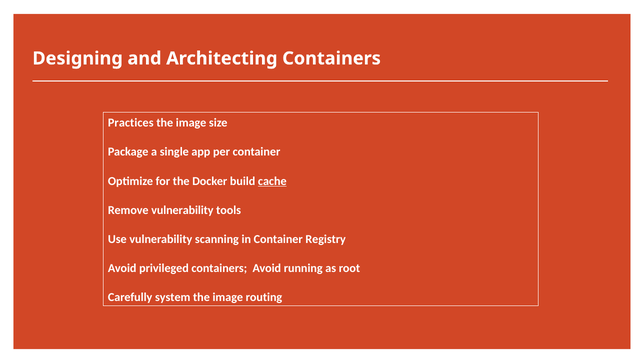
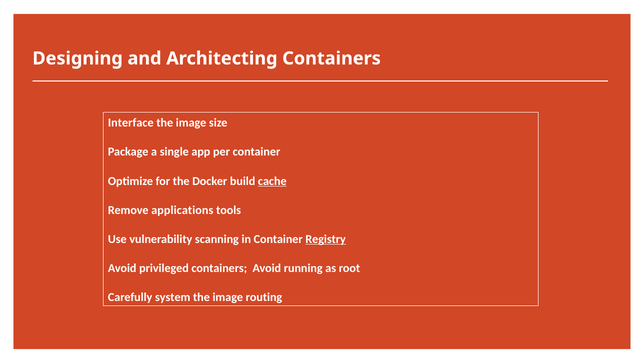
Practices: Practices -> Interface (131, 123)
Remove vulnerability: vulnerability -> applications (182, 210)
Registry underline: none -> present (326, 239)
